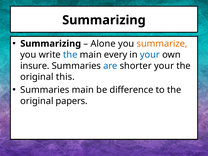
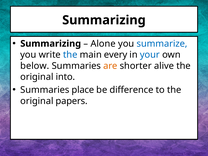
summarize colour: orange -> blue (162, 44)
insure: insure -> below (35, 66)
are colour: blue -> orange (110, 66)
shorter your: your -> alive (164, 66)
this: this -> into (65, 77)
Summaries main: main -> place (83, 90)
